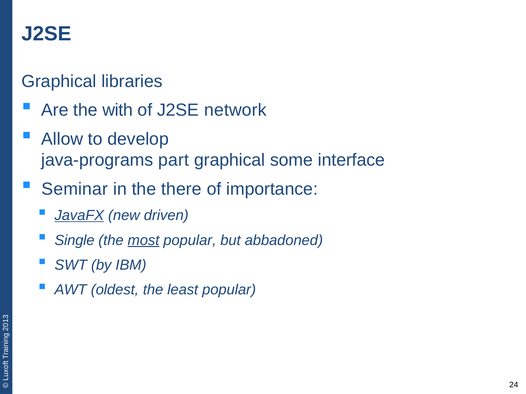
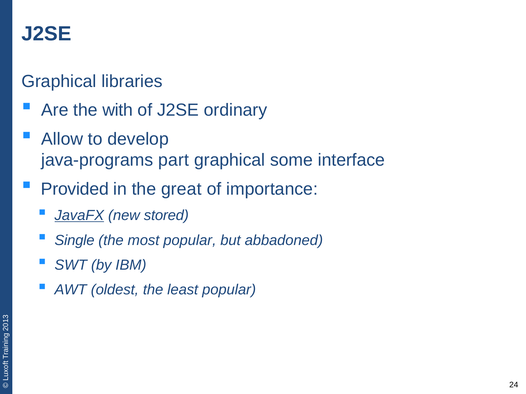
network: network -> ordinary (236, 110)
Seminar: Seminar -> Provided (75, 189)
there: there -> great (181, 189)
driven: driven -> stored (166, 216)
most underline: present -> none (143, 240)
